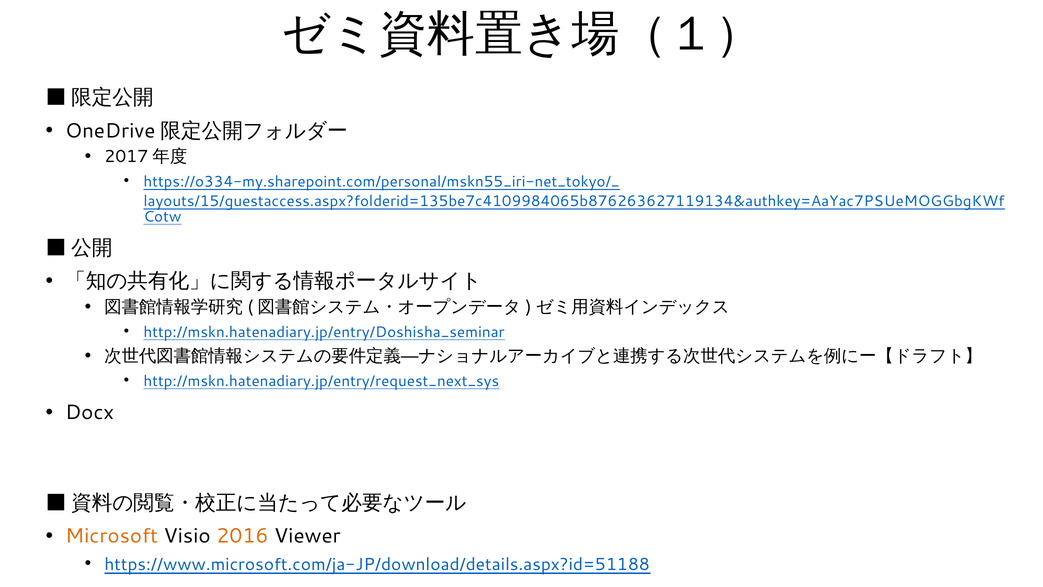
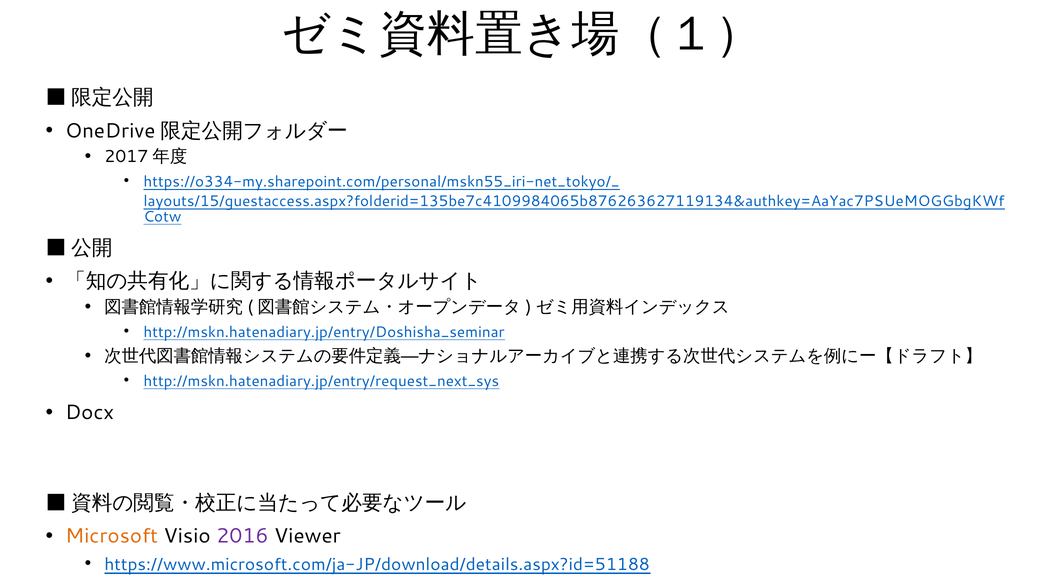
2016 colour: orange -> purple (242, 536)
